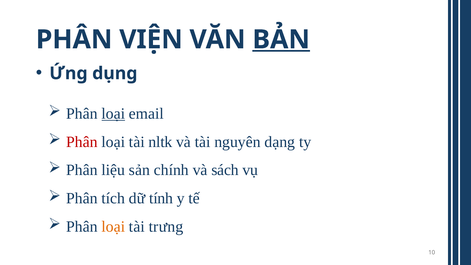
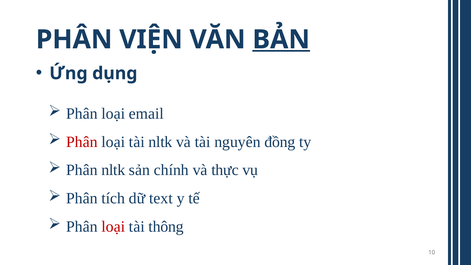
loại underline: present -> none (113, 114)
dạng: dạng -> đồng (280, 142)
Phân liệu: liệu -> nltk (113, 170)
sách: sách -> thực (225, 170)
tính: tính -> text (161, 198)
loại colour: orange -> red (113, 227)
trưng: trưng -> thông (166, 227)
